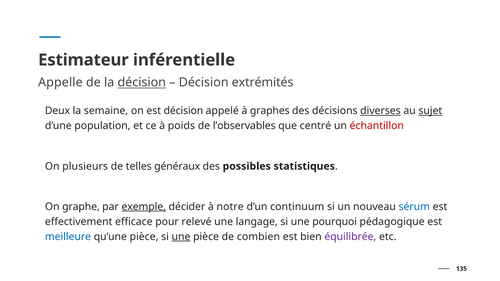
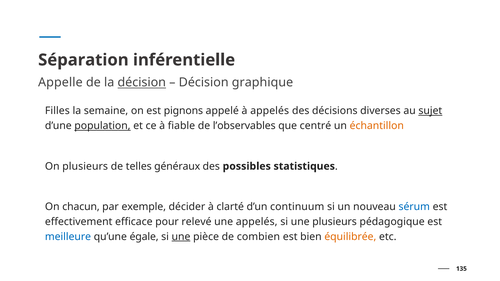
Estimateur: Estimateur -> Séparation (83, 60)
extrémités: extrémités -> graphique (263, 83)
Deux: Deux -> Filles (57, 111)
est décision: décision -> pignons (183, 111)
à graphes: graphes -> appelés (270, 111)
diverses underline: present -> none (380, 111)
population underline: none -> present (102, 126)
poids: poids -> fiable (181, 126)
échantillon colour: red -> orange (377, 126)
graphe: graphe -> chacun (81, 207)
exemple underline: present -> none (144, 207)
notre: notre -> clarté (230, 207)
une langage: langage -> appelés (257, 222)
une pourquoi: pourquoi -> plusieurs (335, 222)
qu’une pièce: pièce -> égale (144, 237)
équilibrée colour: purple -> orange (350, 237)
